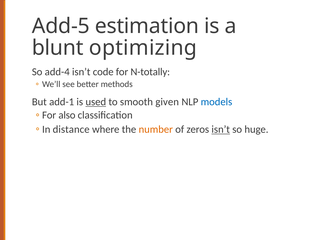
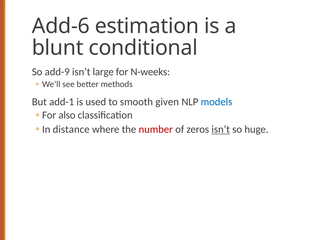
Add-5: Add-5 -> Add-6 (61, 26)
optimizing: optimizing -> conditional (143, 48)
add-4: add-4 -> add-9 (57, 72)
code: code -> large (103, 72)
N-totally: N-totally -> N-weeks (150, 72)
used underline: present -> none (96, 102)
number colour: orange -> red (156, 129)
